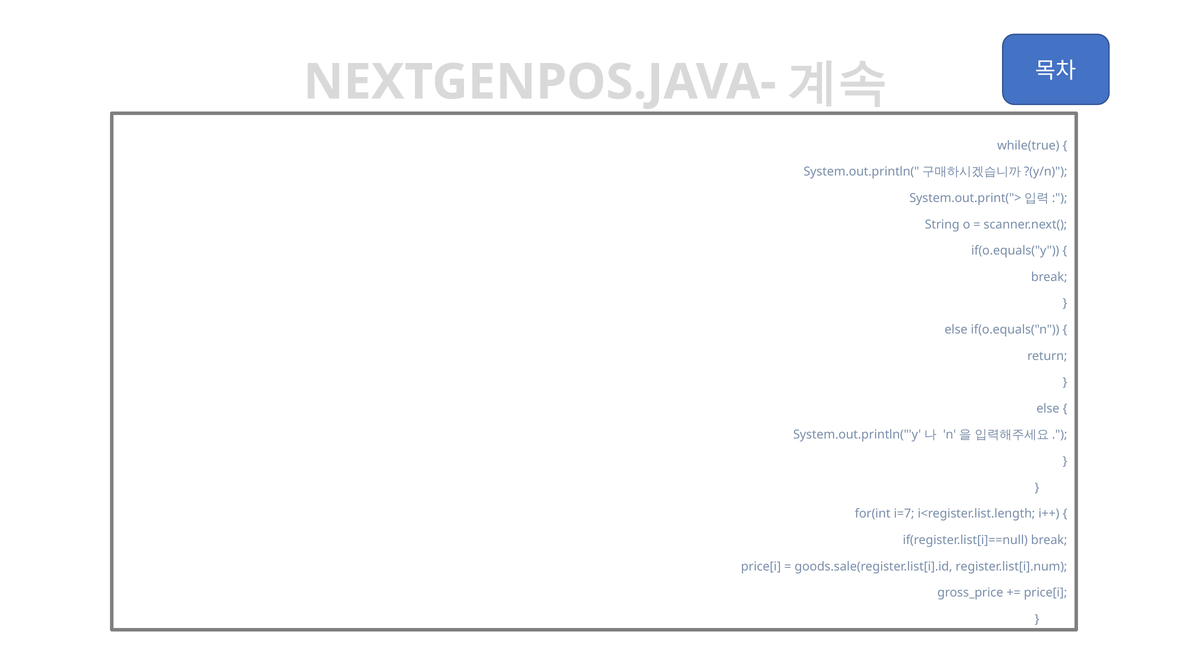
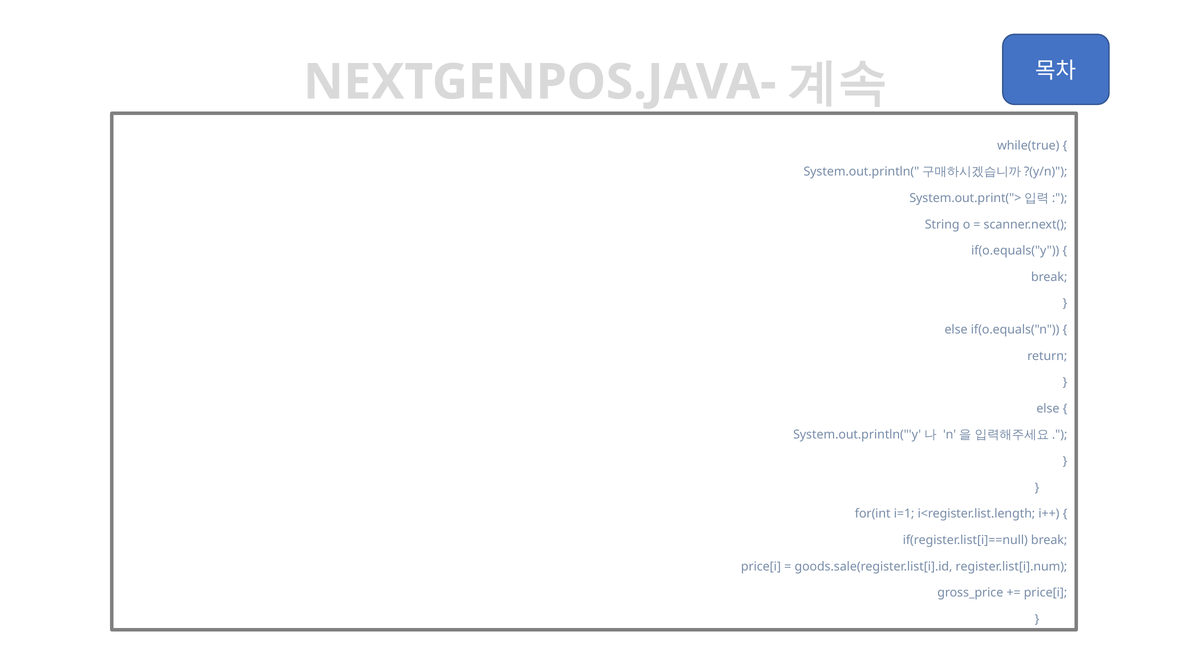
i=7: i=7 -> i=1 (904, 514)
